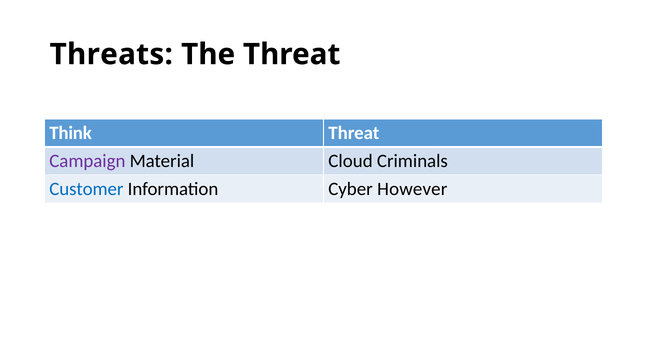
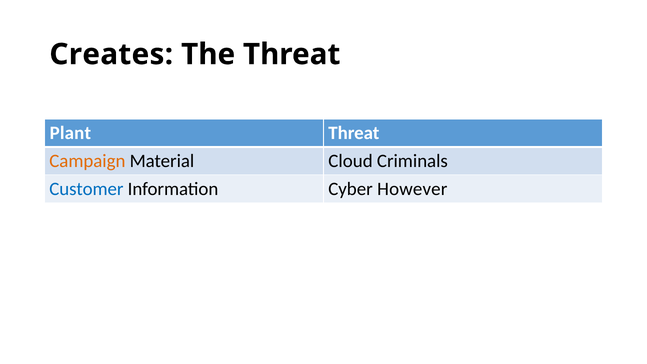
Threats: Threats -> Creates (111, 54)
Think: Think -> Plant (70, 133)
Campaign colour: purple -> orange (87, 161)
